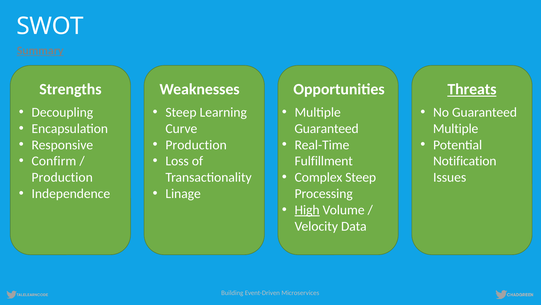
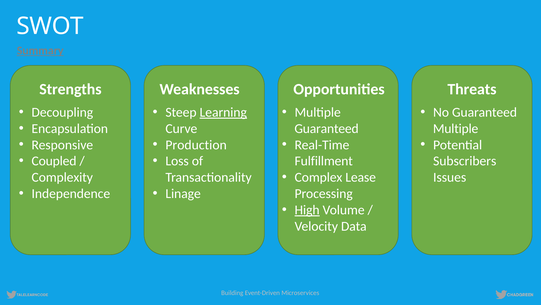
Threats underline: present -> none (472, 89)
Learning underline: none -> present (223, 112)
Confirm: Confirm -> Coupled (54, 161)
Notification: Notification -> Subscribers (465, 161)
Complex Steep: Steep -> Lease (361, 177)
Production: Production -> Complexity (62, 177)
